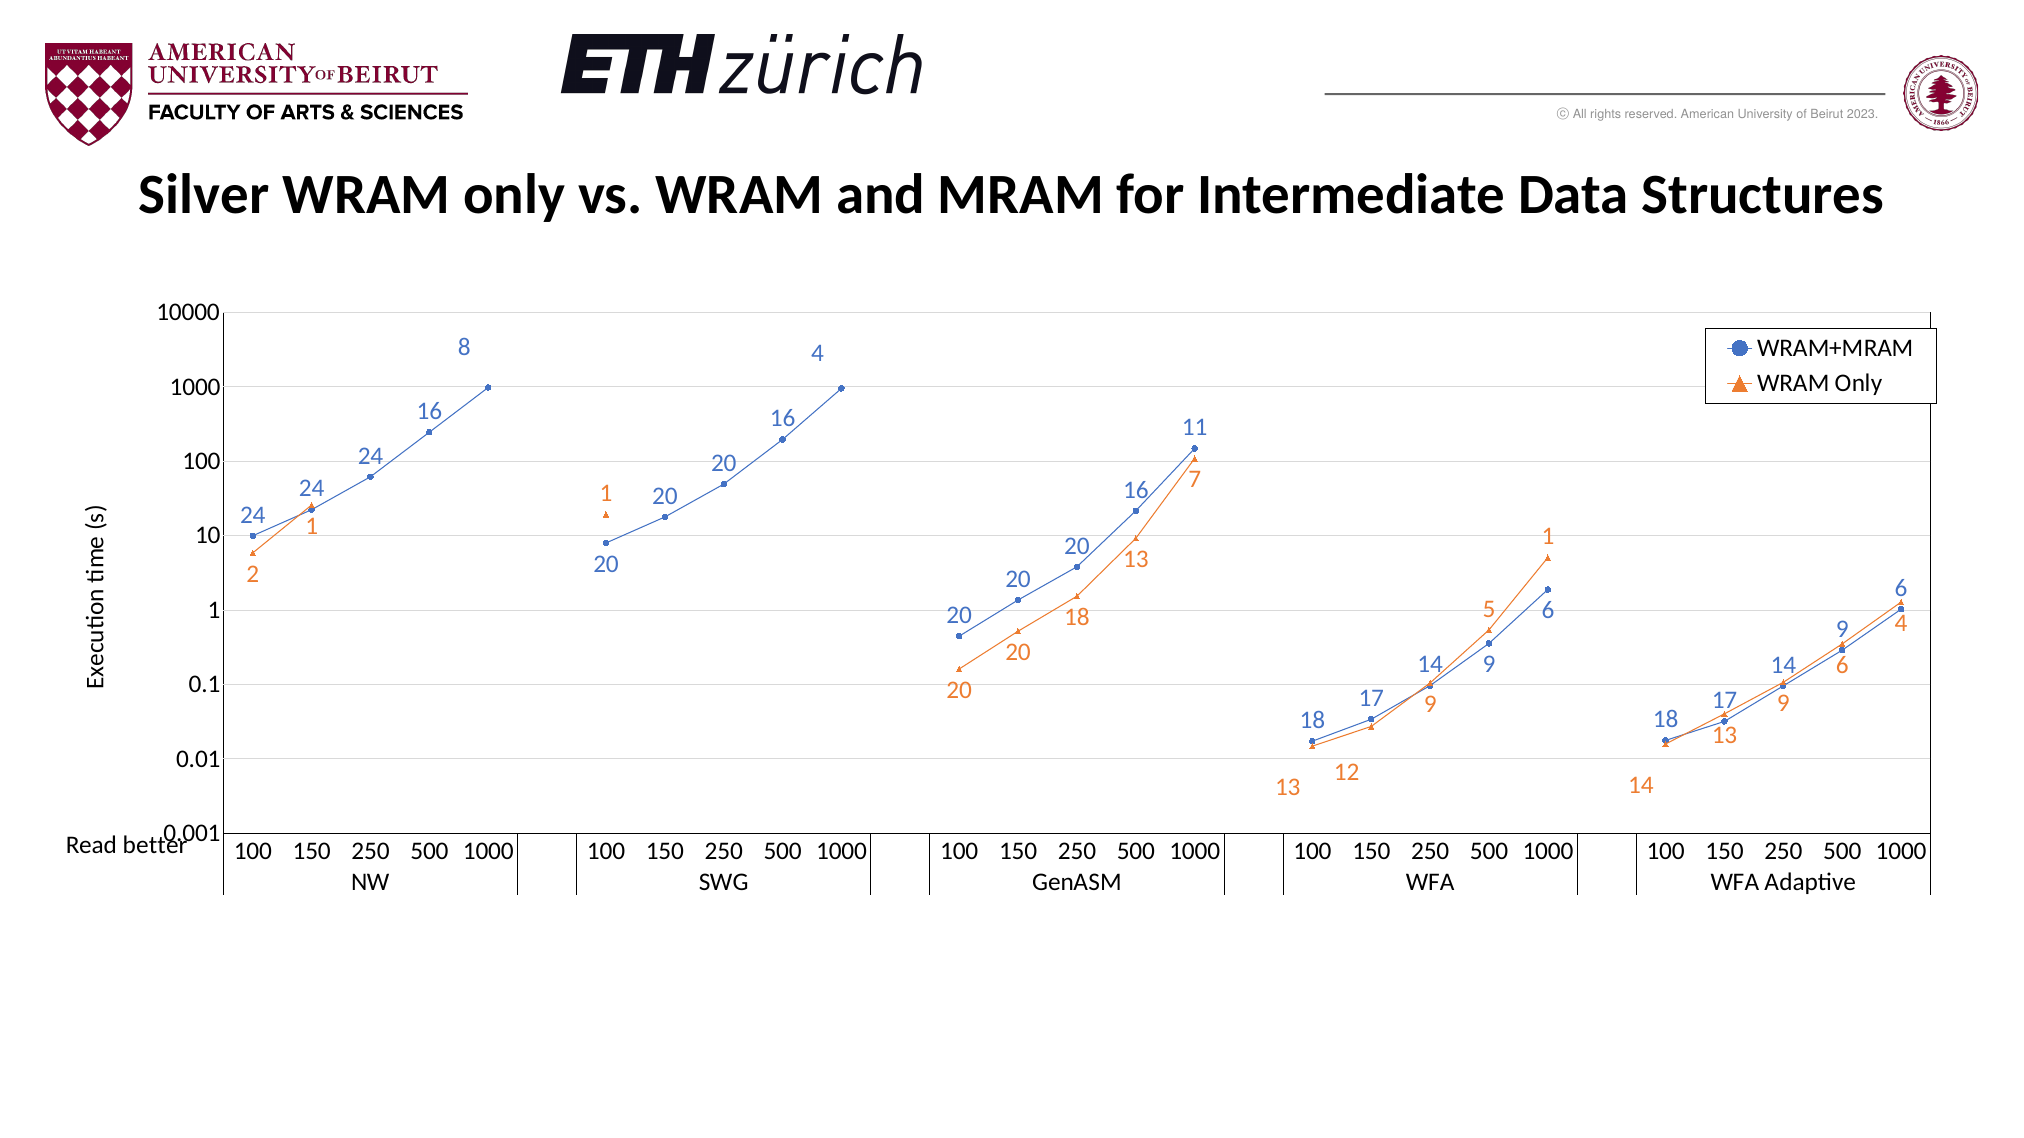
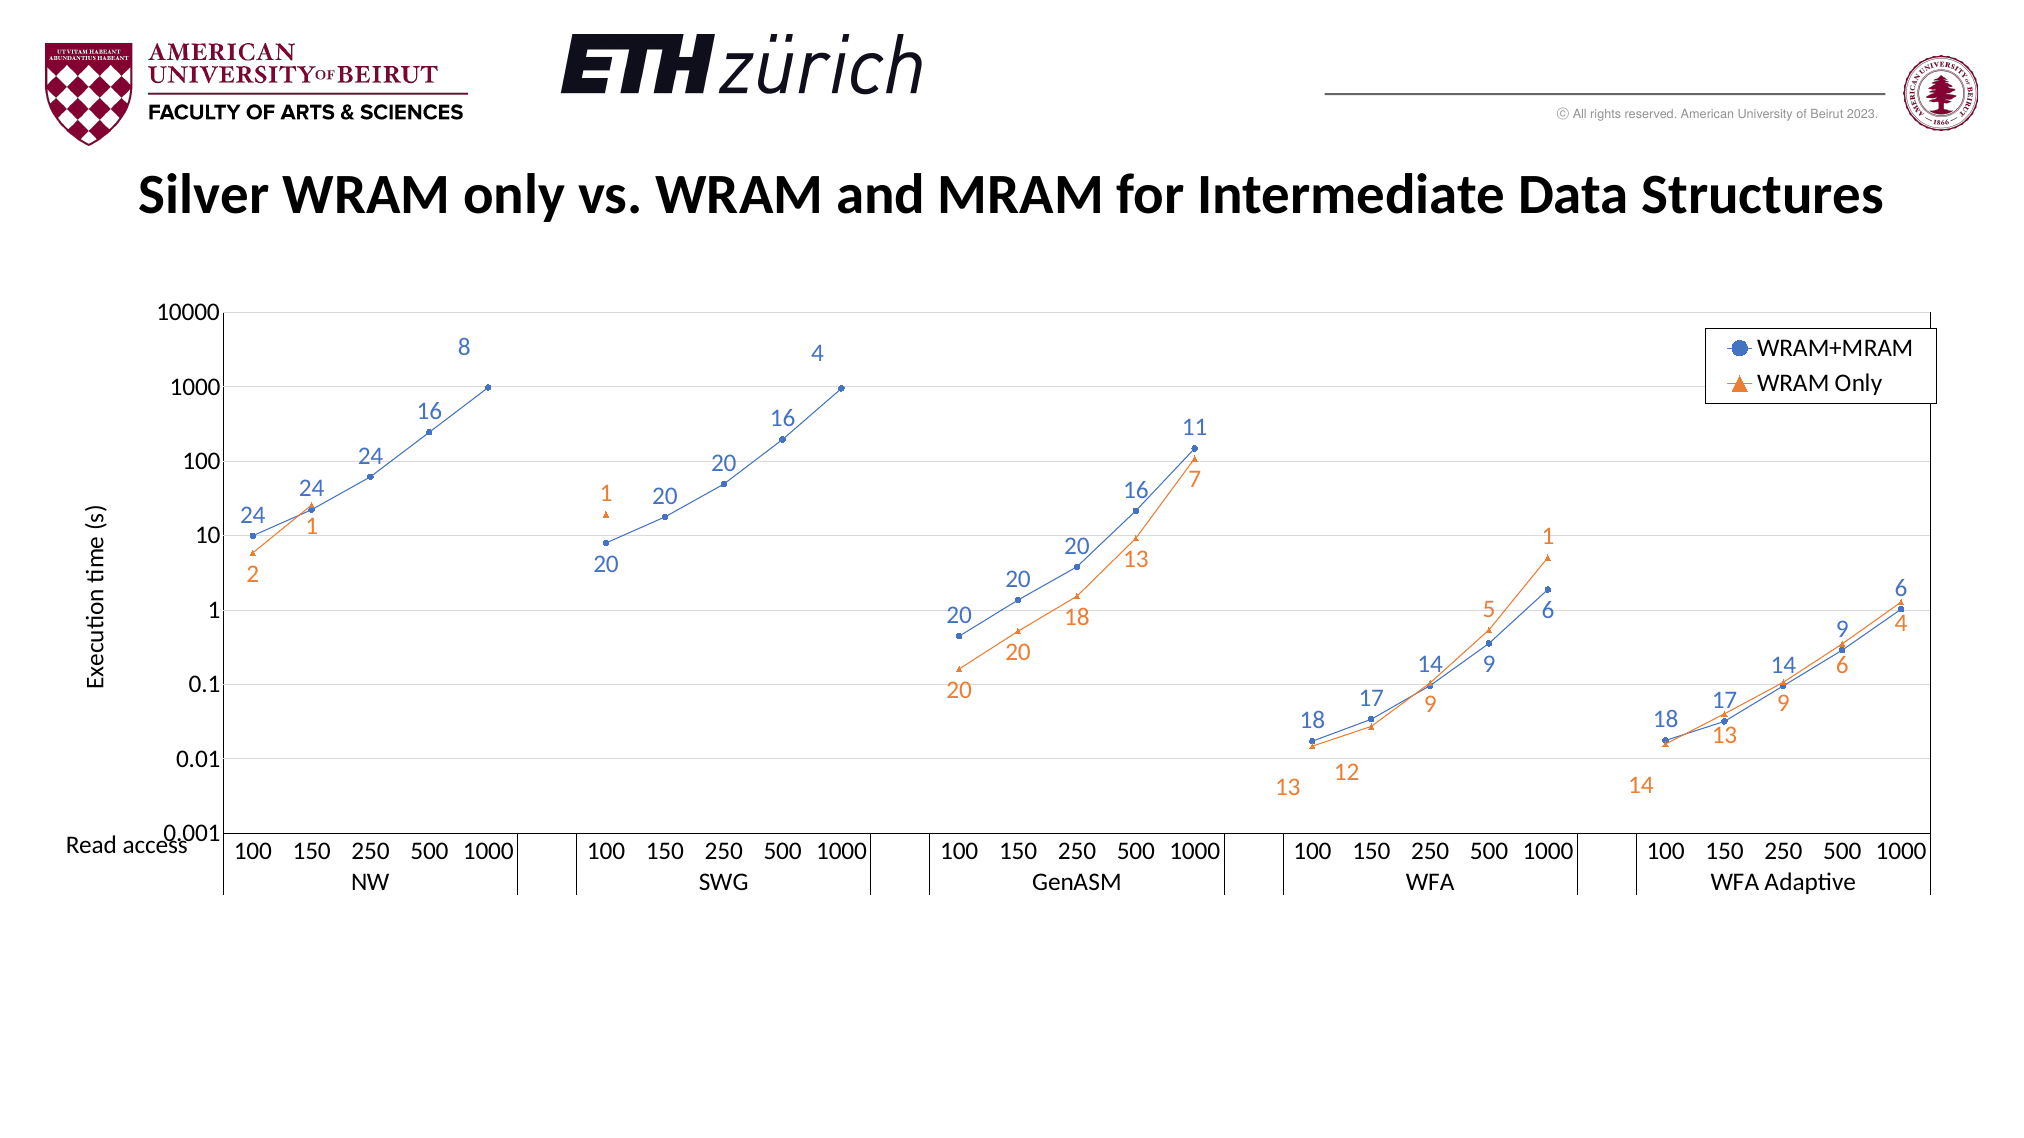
better: better -> access (155, 845)
